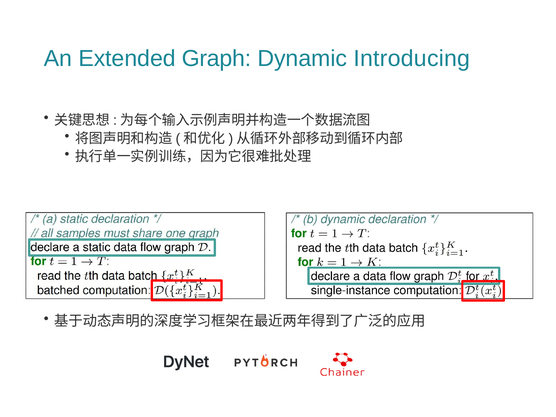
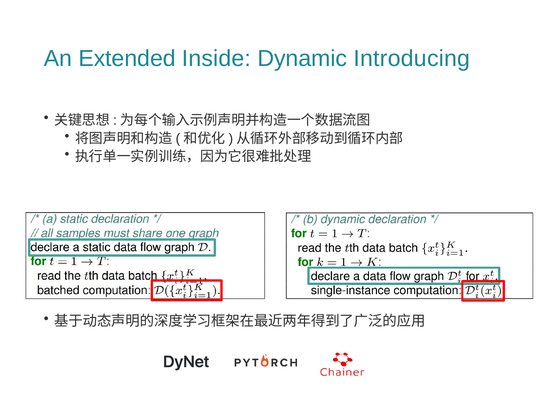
Graph: Graph -> Inside (216, 59)
